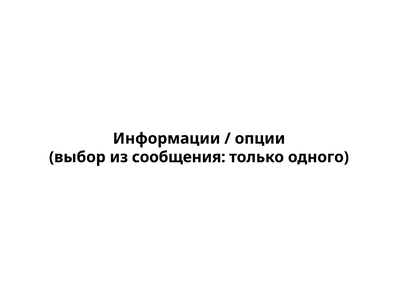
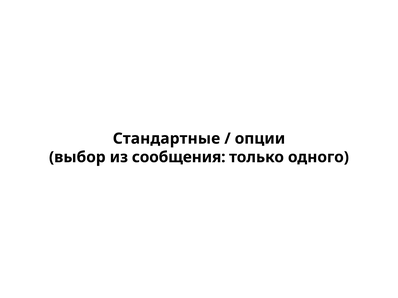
Информации: Информации -> Стандартные (166, 139)
